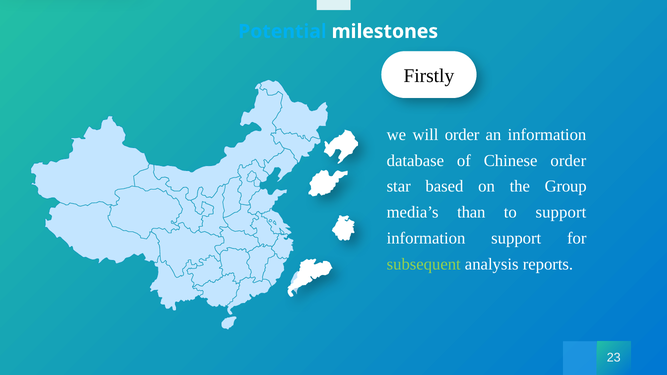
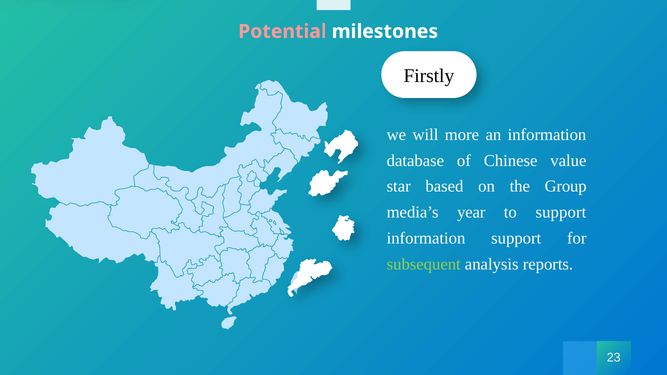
Potential colour: light blue -> pink (282, 31)
will order: order -> more (462, 135)
Chinese order: order -> value (568, 161)
than: than -> year (471, 213)
